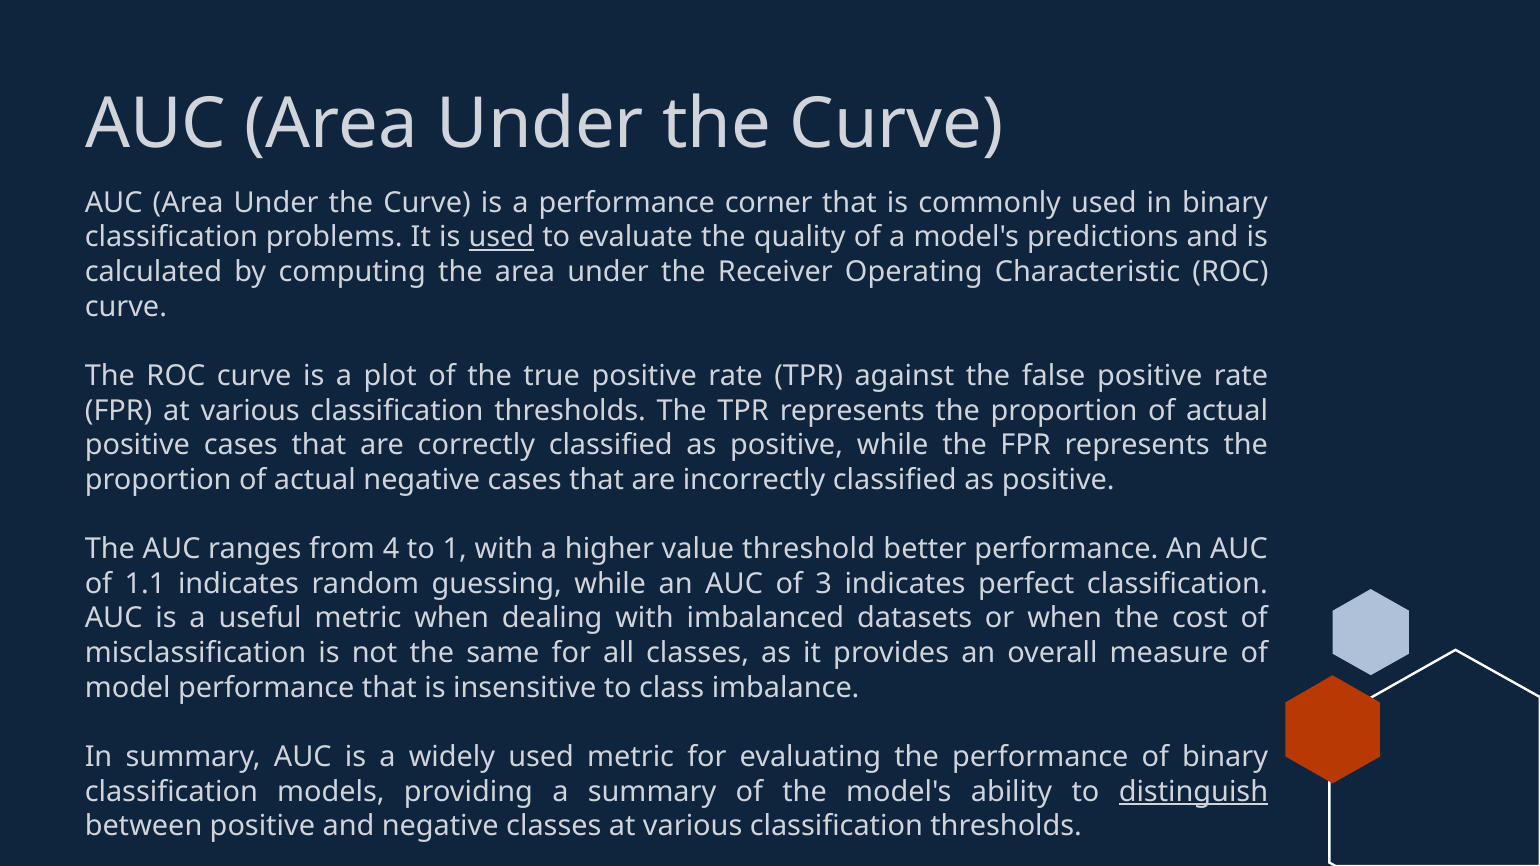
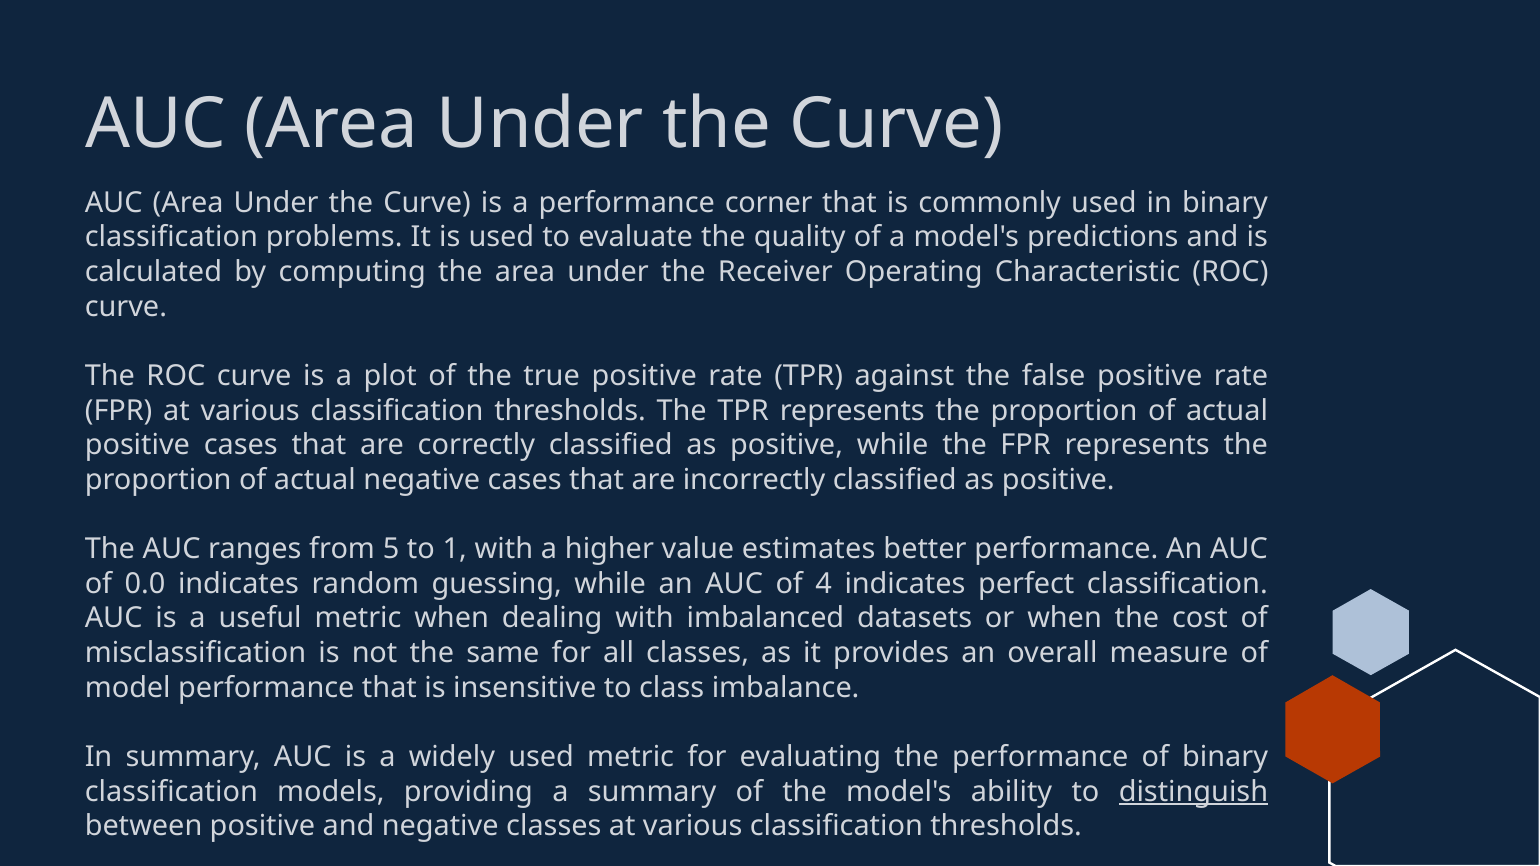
used underline: present -> none (501, 237)
4: 4 -> 5 (391, 549)
threshold: threshold -> estimates (809, 549)
1.1: 1.1 -> 0.0 (145, 584)
3: 3 -> 4 (824, 584)
